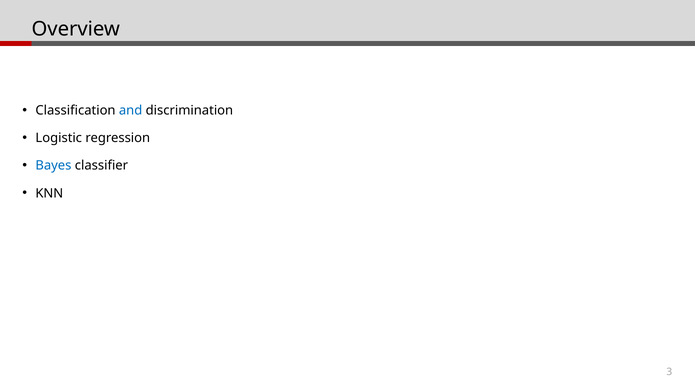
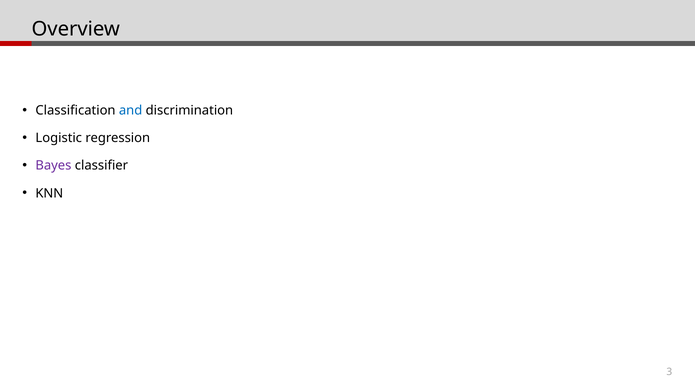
Bayes colour: blue -> purple (53, 166)
